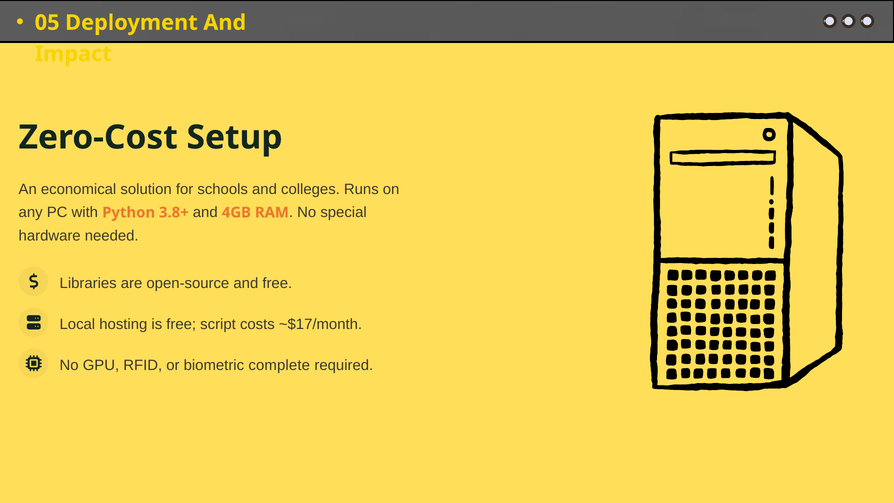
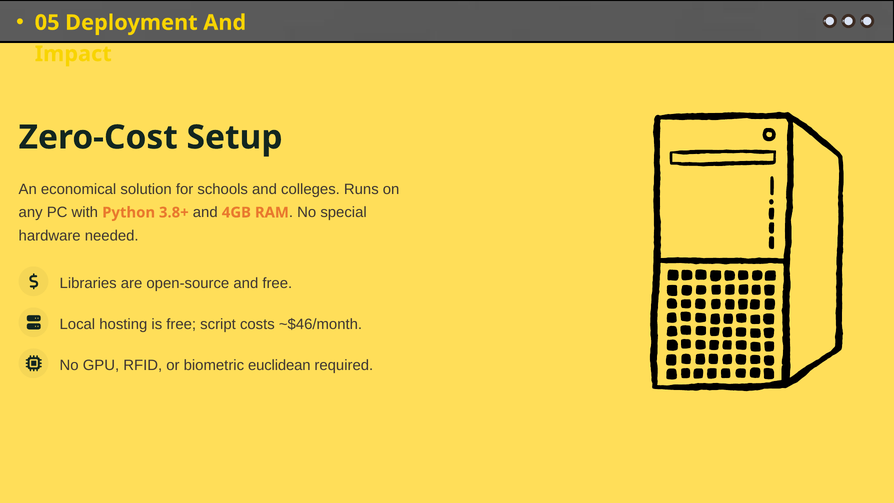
~$17/month: ~$17/month -> ~$46/month (321, 324)
complete: complete -> euclidean (279, 365)
